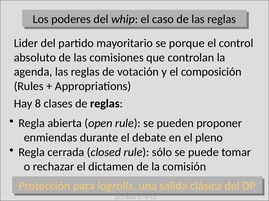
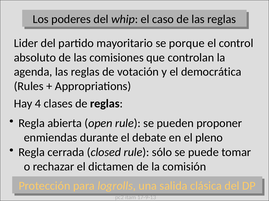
composición: composición -> democrática (211, 72)
8: 8 -> 4 (38, 104)
